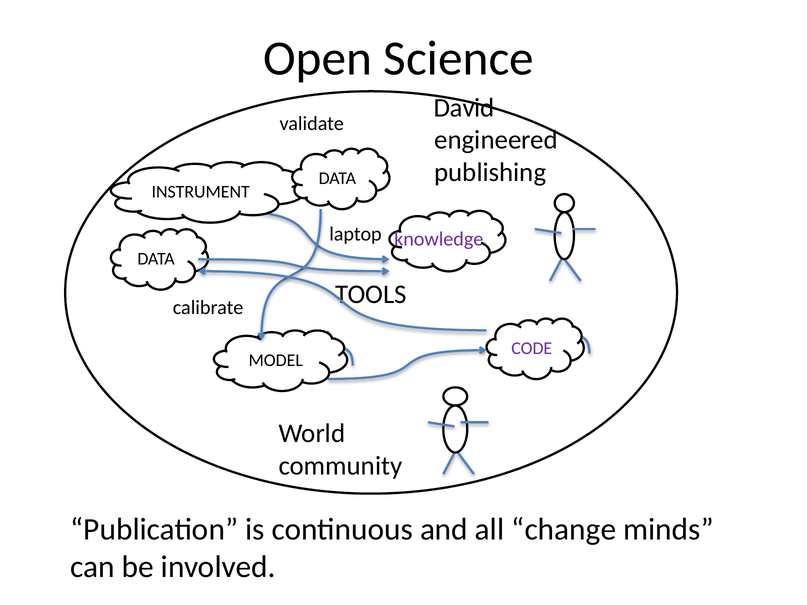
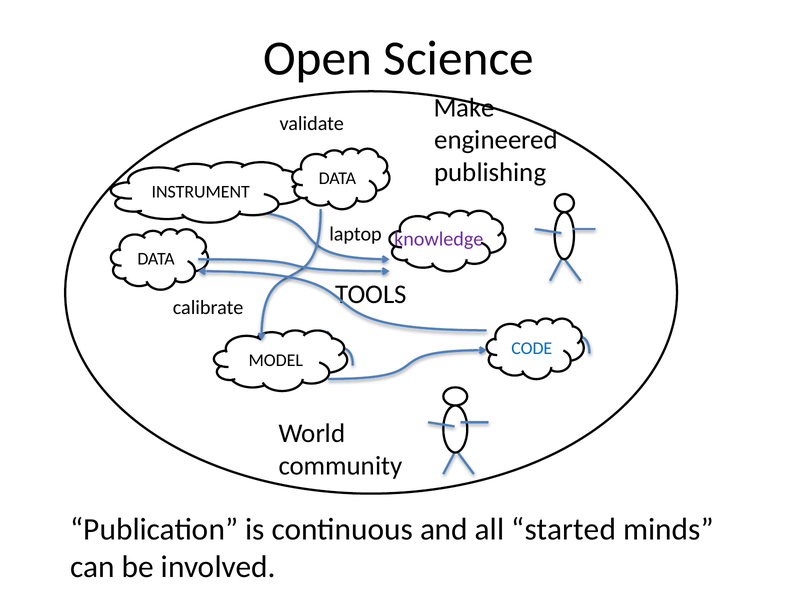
David: David -> Make (464, 108)
CODE colour: purple -> blue (532, 349)
change: change -> started (564, 530)
